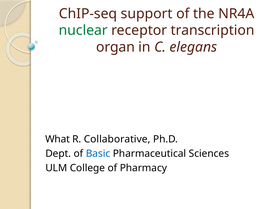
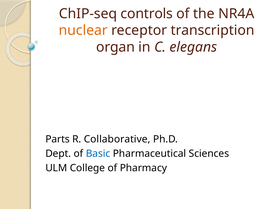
support: support -> controls (147, 14)
nuclear colour: green -> orange (83, 30)
What: What -> Parts (58, 139)
